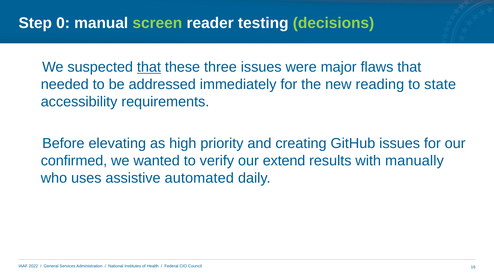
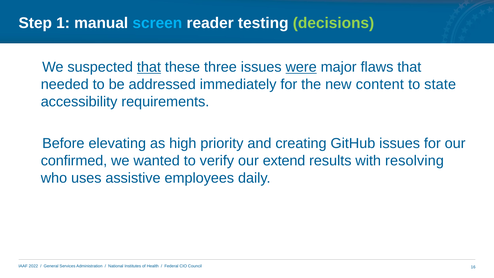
0: 0 -> 1 (63, 23)
screen colour: light green -> light blue (157, 23)
were underline: none -> present (301, 67)
reading: reading -> content (380, 84)
manually: manually -> resolving (414, 161)
automated: automated -> employees (199, 178)
